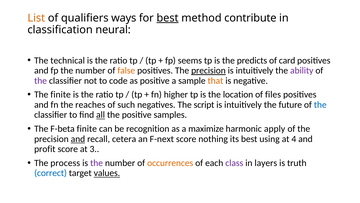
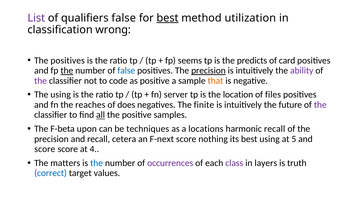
List colour: orange -> purple (36, 18)
qualifiers ways: ways -> false (124, 18)
contribute: contribute -> utilization (250, 18)
neural: neural -> wrong (113, 30)
The technical: technical -> positives (68, 60)
the underline: none -> present (67, 70)
false colour: orange -> blue (126, 70)
The finite: finite -> using (61, 94)
higher: higher -> server (176, 94)
such: such -> does (126, 104)
script: script -> finite (204, 104)
the colour: blue -> purple (320, 104)
F-beta finite: finite -> upon (87, 128)
recognition: recognition -> techniques (148, 128)
maximize: maximize -> locations (206, 128)
harmonic apply: apply -> recall (275, 128)
and underline: present -> none (78, 139)
4: 4 -> 5 (294, 139)
profit: profit -> score (45, 149)
3: 3 -> 4 (94, 149)
process: process -> matters (65, 163)
the colour: purple -> blue (97, 163)
occurrences colour: orange -> purple (170, 163)
values underline: present -> none (107, 173)
